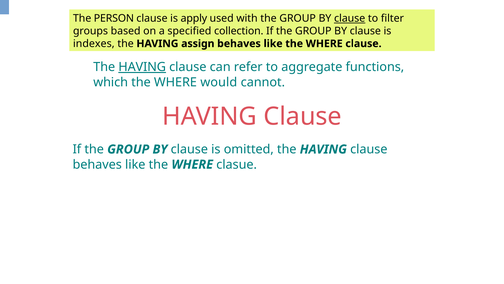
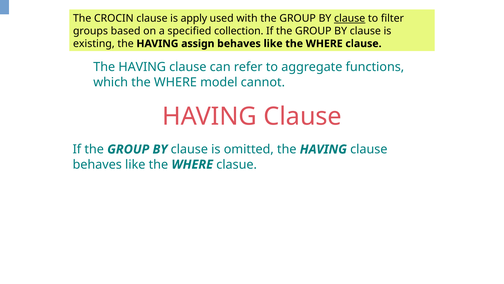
PERSON: PERSON -> CROCIN (114, 18)
indexes: indexes -> existing (94, 44)
HAVING underline: present -> none (142, 67)
would: would -> model (219, 82)
